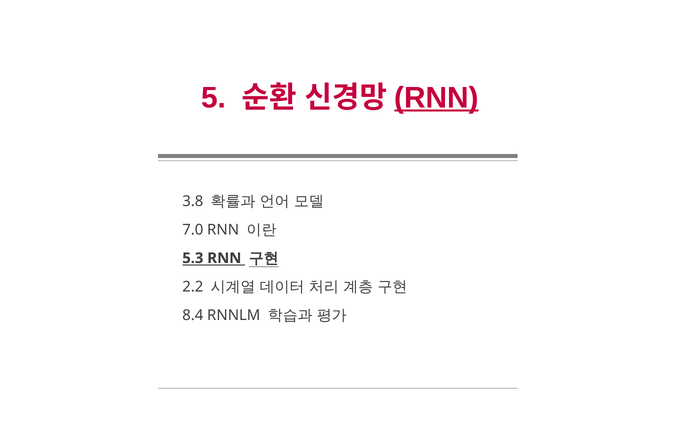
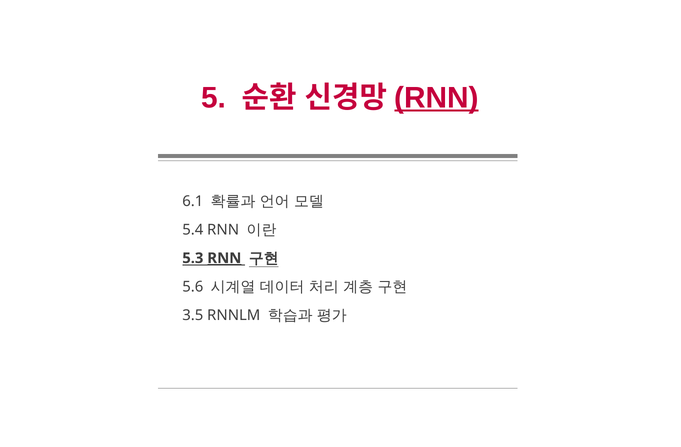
3.8: 3.8 -> 6.1 (193, 201)
7.0: 7.0 -> 5.4 (193, 230)
RNN underline: none -> present (224, 258)
2.2: 2.2 -> 5.6 (193, 287)
8.4: 8.4 -> 3.5 (193, 315)
